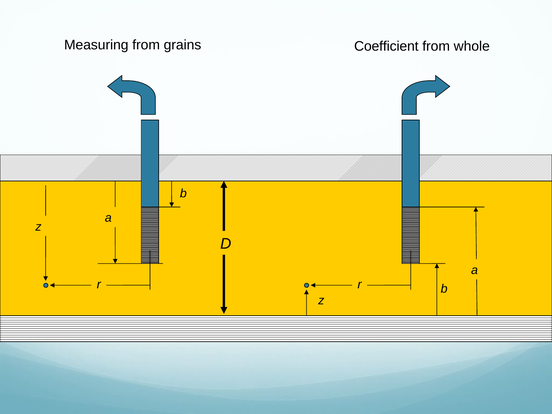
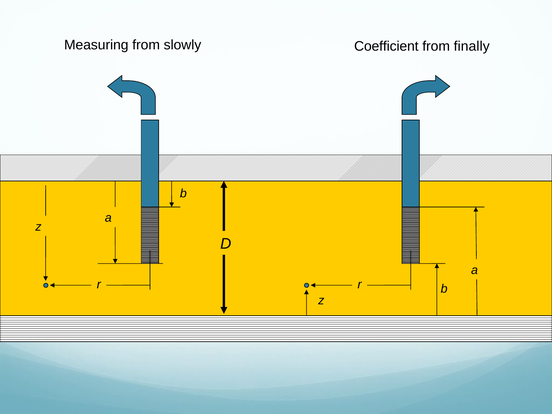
grains: grains -> slowly (182, 45)
whole: whole -> finally (472, 46)
